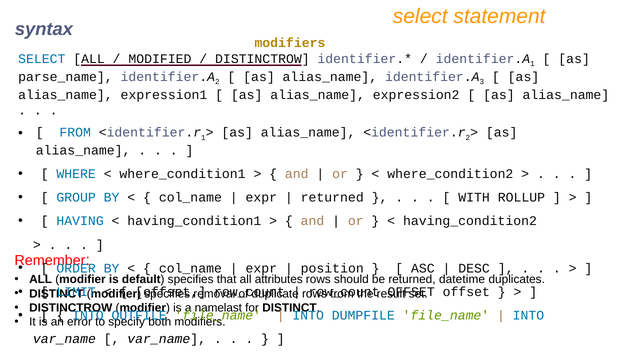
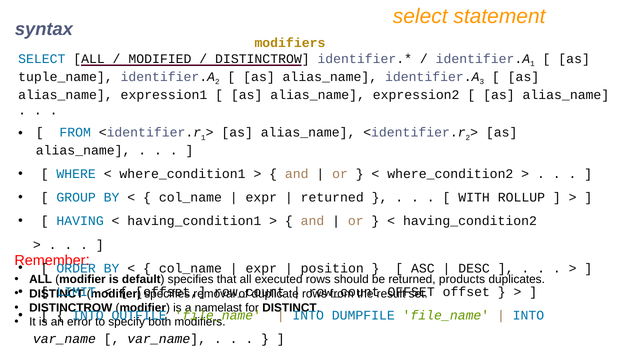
parse_name: parse_name -> tuple_name (65, 77)
attributes: attributes -> executed (279, 279)
datetime: datetime -> products (462, 279)
